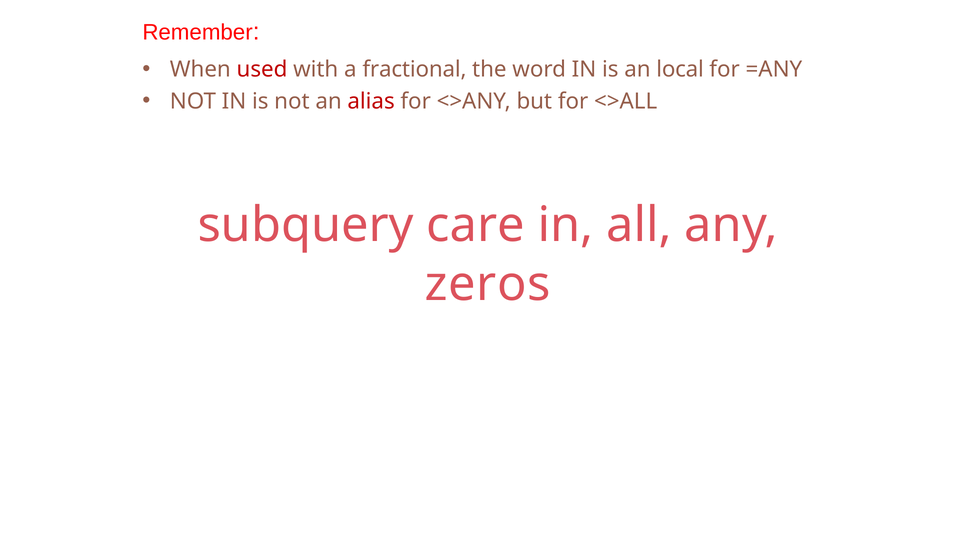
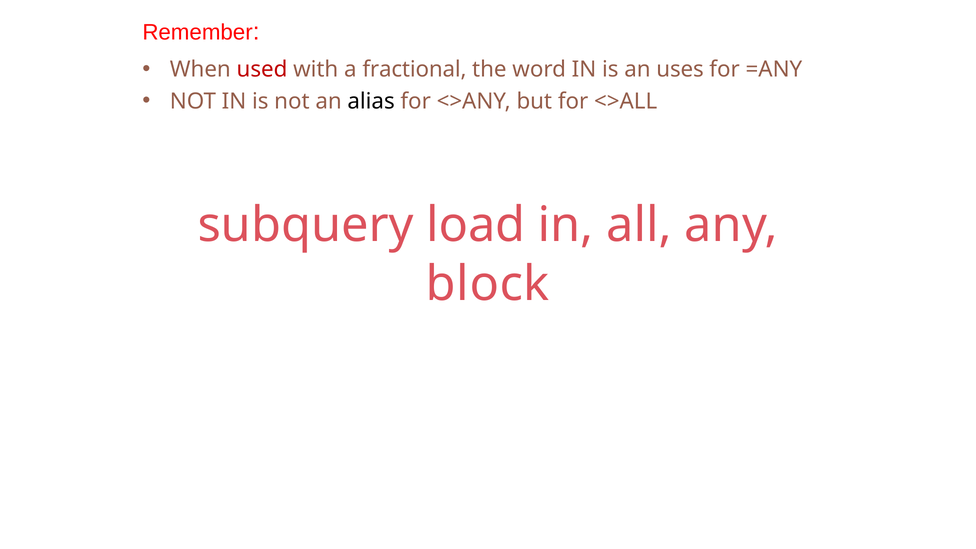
local: local -> uses (680, 69)
alias colour: red -> black (371, 101)
care: care -> load (476, 225)
zeros: zeros -> block (488, 284)
